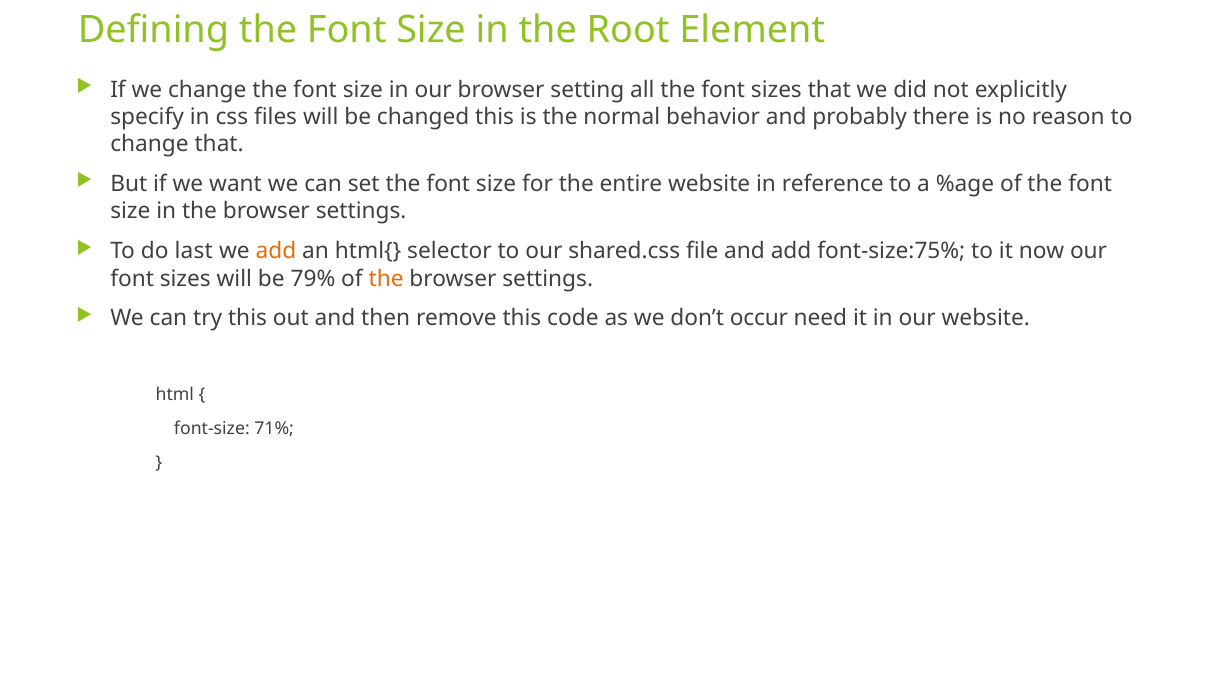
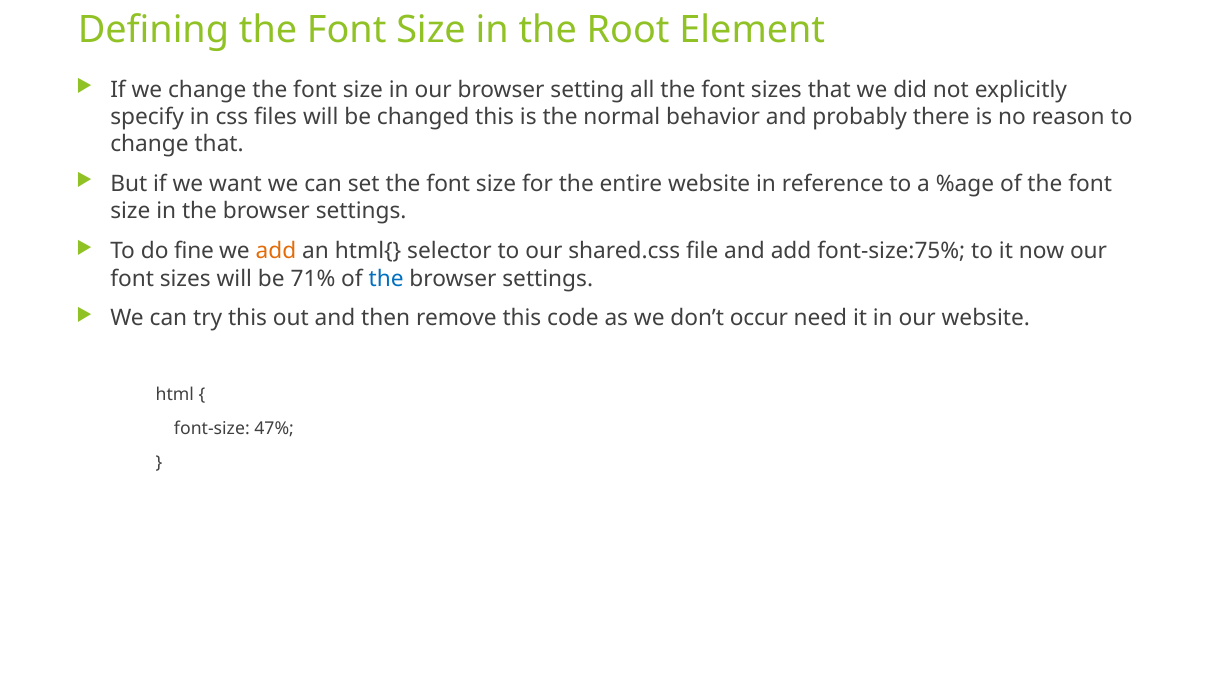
last: last -> fine (194, 251)
79%: 79% -> 71% (313, 278)
the colour: orange -> blue (386, 278)
71%: 71% -> 47% (274, 428)
